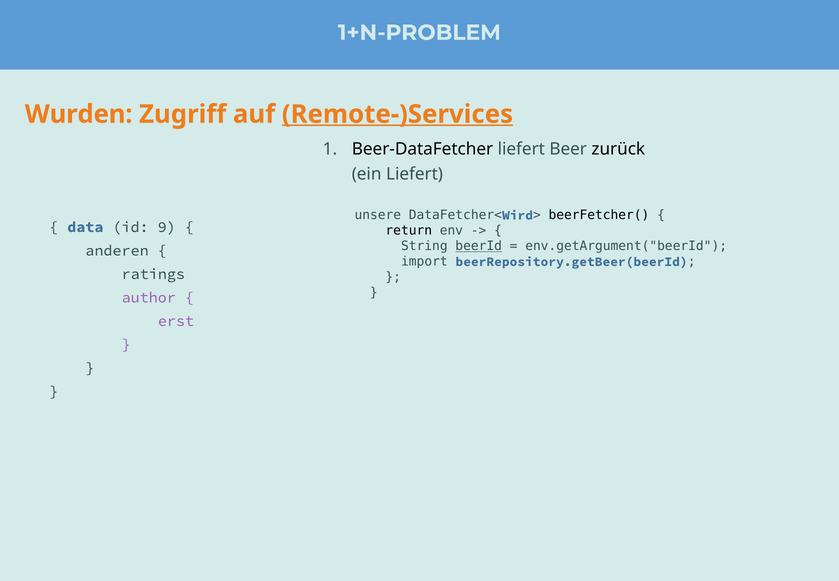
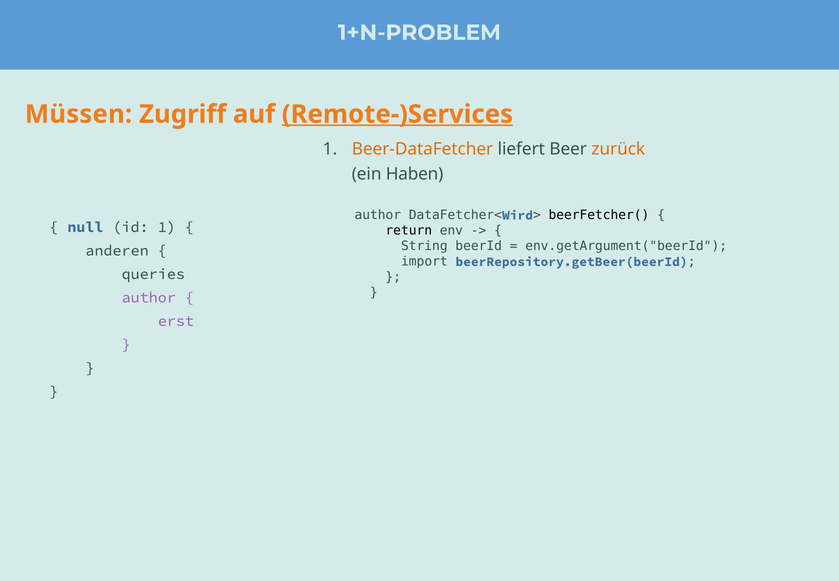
Wurden: Wurden -> Müssen (78, 114)
Beer-DataFetcher colour: black -> orange (422, 149)
zurück colour: black -> orange (618, 149)
ein Liefert: Liefert -> Haben (415, 174)
unsere: unsere -> author (378, 215)
data: data -> null (85, 227)
id 9: 9 -> 1 (167, 227)
beerId underline: present -> none (479, 246)
ratings: ratings -> queries (153, 274)
